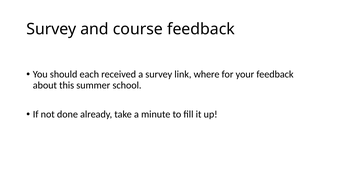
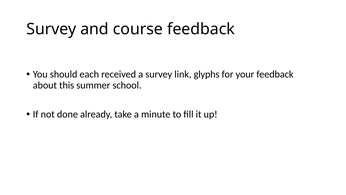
where: where -> glyphs (207, 74)
